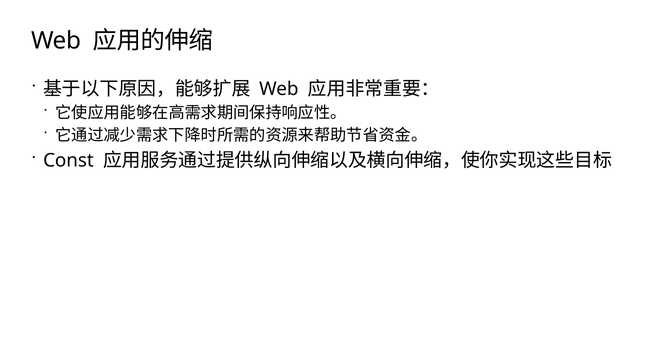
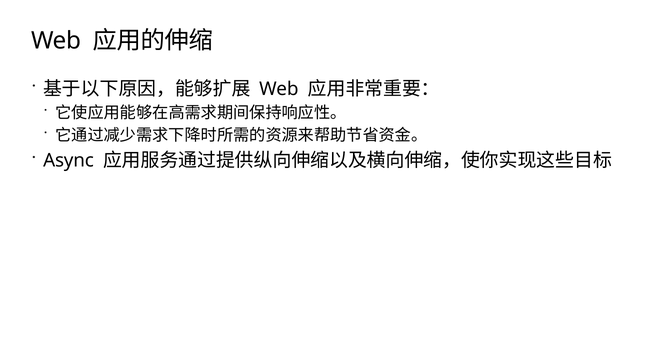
Const: Const -> Async (68, 161)
